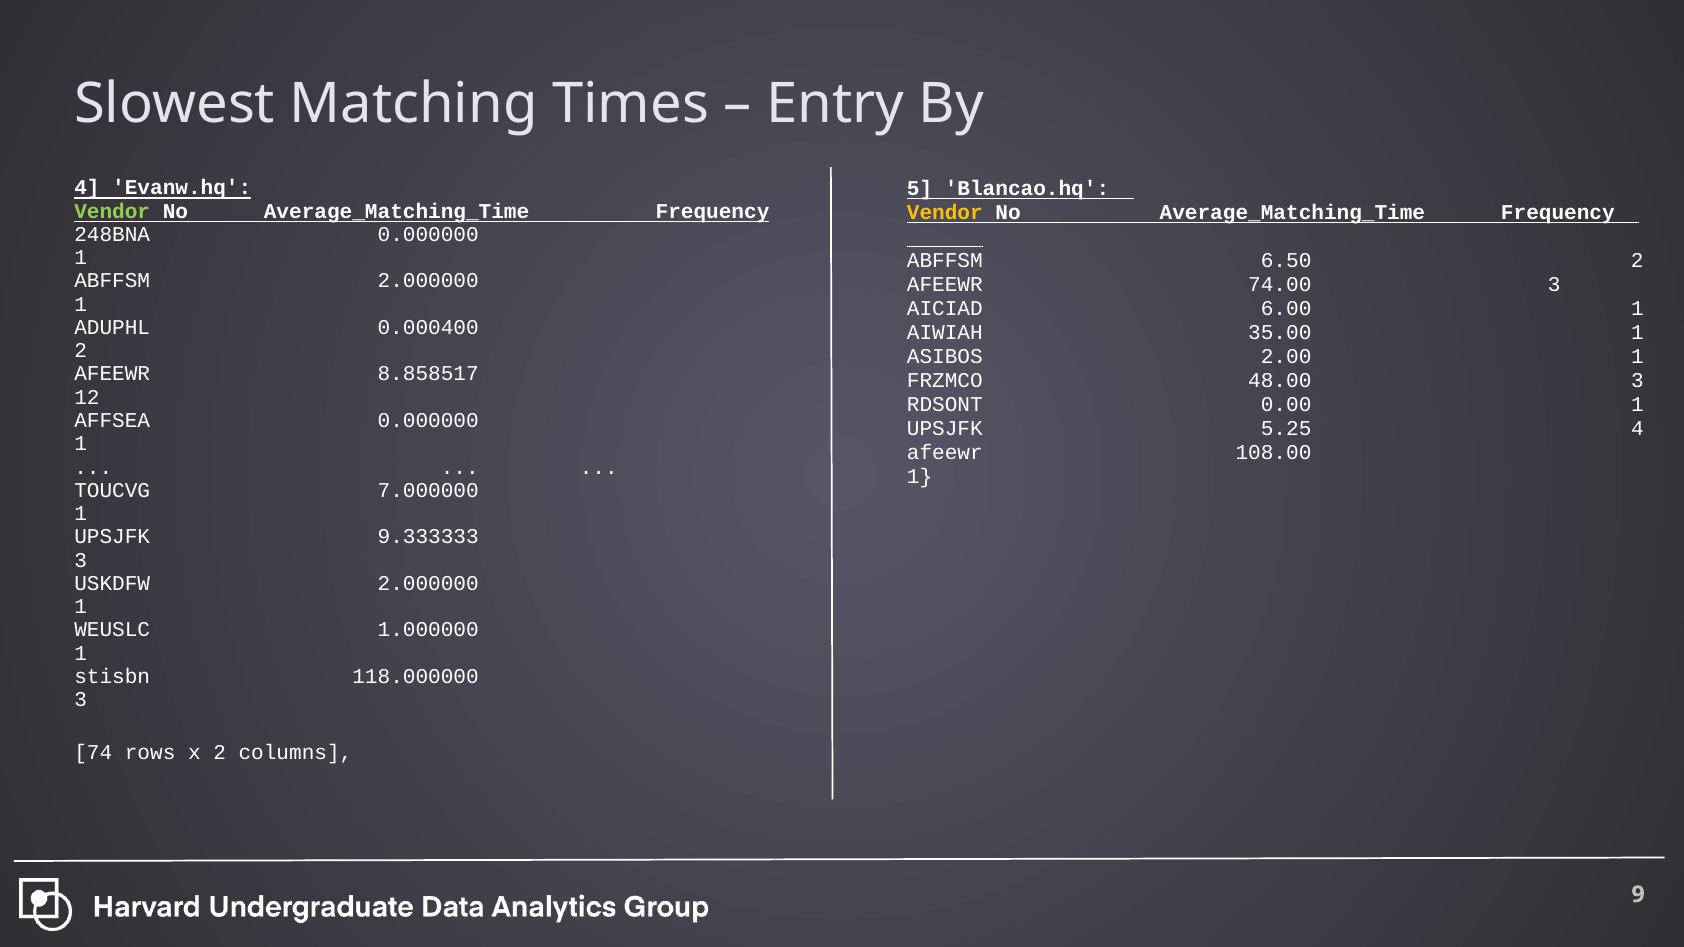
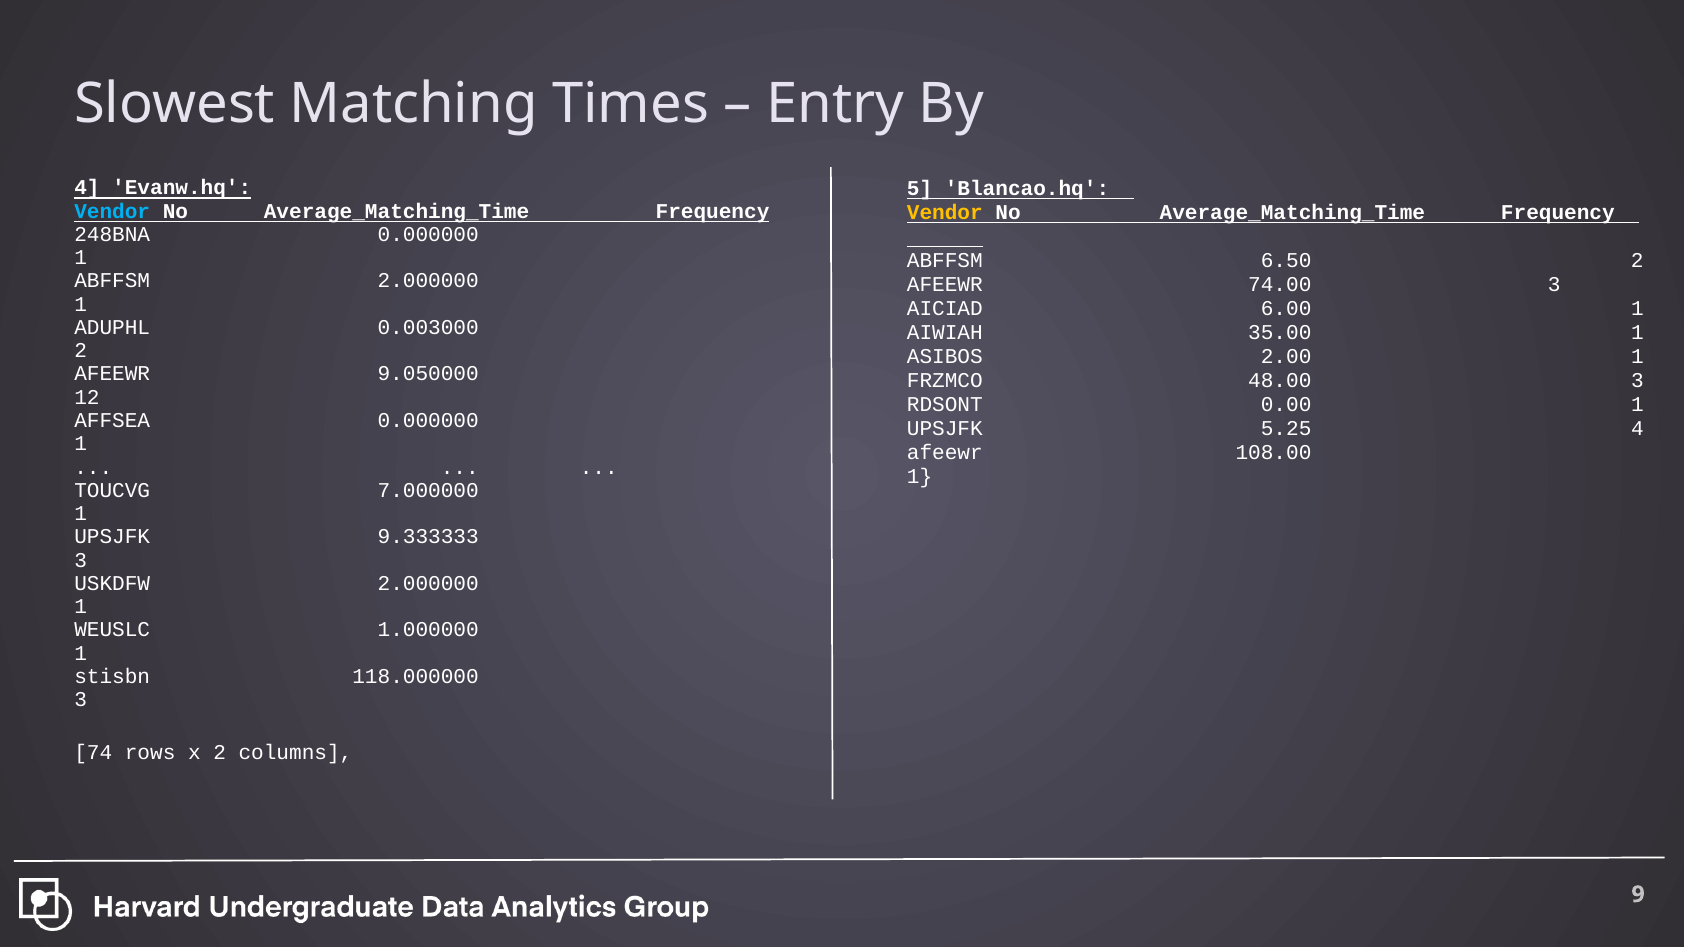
Vendor colour: light green -> light blue (112, 211)
0.000400: 0.000400 -> 0.003000 (428, 328)
8.858517: 8.858517 -> 9.050000 (428, 374)
